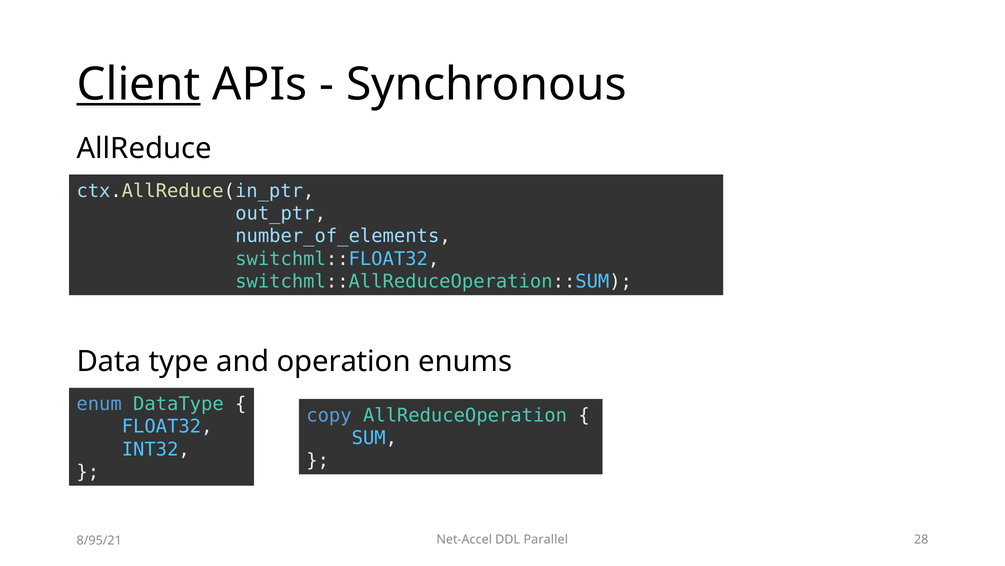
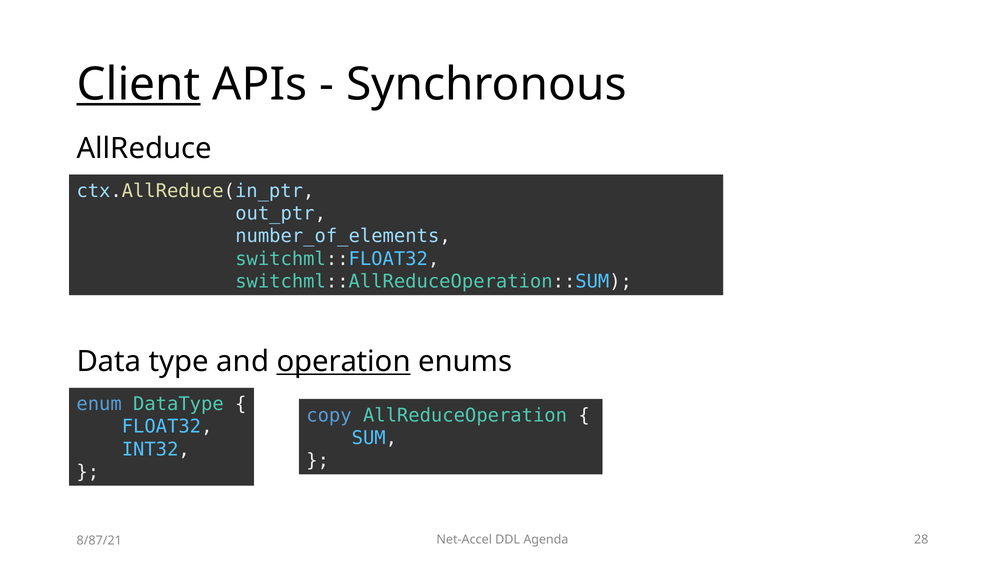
operation underline: none -> present (344, 361)
Parallel: Parallel -> Agenda (546, 539)
8/95/21: 8/95/21 -> 8/87/21 (99, 540)
